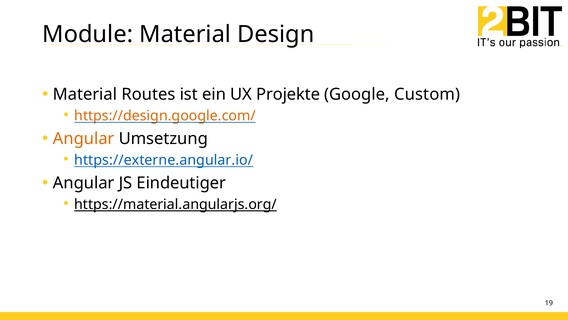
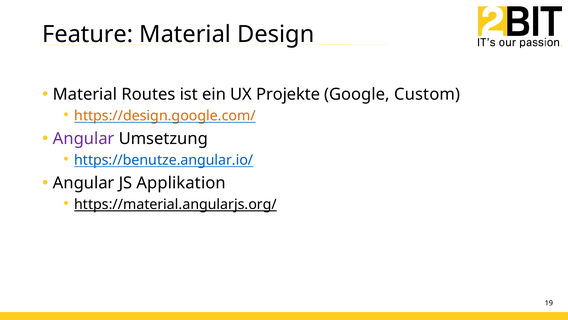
Module: Module -> Feature (88, 34)
Angular colour: orange -> purple (84, 139)
https://externe.angular.io/: https://externe.angular.io/ -> https://benutze.angular.io/ (164, 160)
Eindeutiger: Eindeutiger -> Applikation (181, 183)
